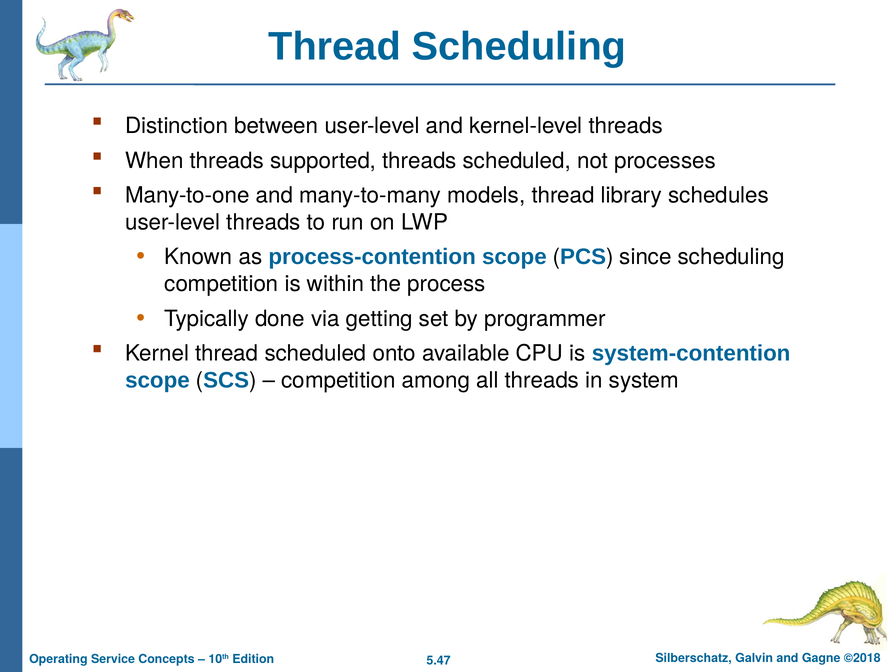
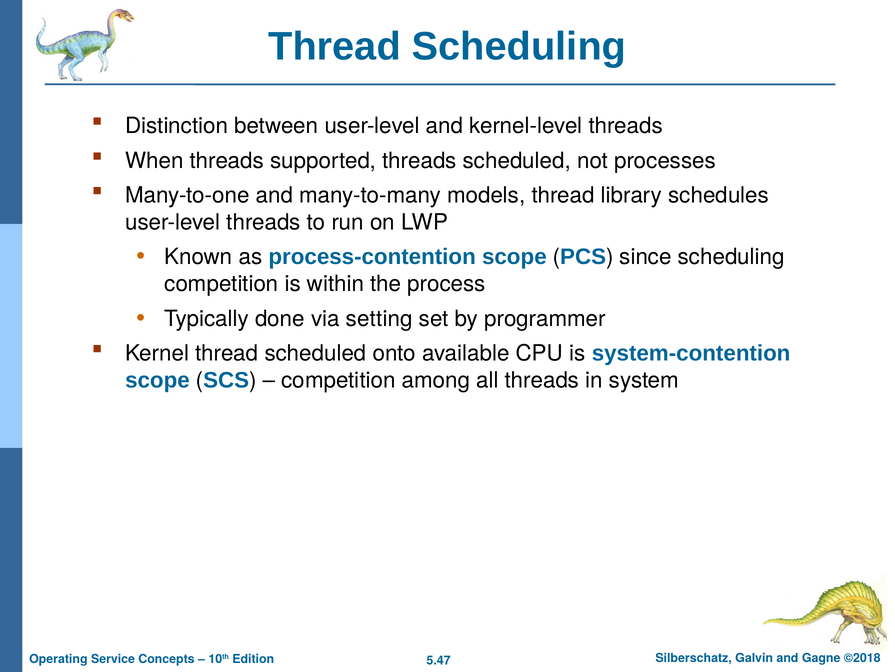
getting: getting -> setting (379, 318)
